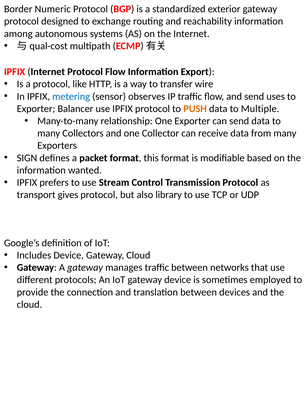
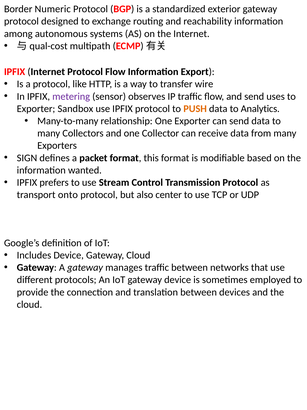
metering colour: blue -> purple (71, 96)
Balancer: Balancer -> Sandbox (75, 109)
Multiple: Multiple -> Analytics (260, 109)
gives: gives -> onto (68, 194)
library: library -> center (169, 194)
